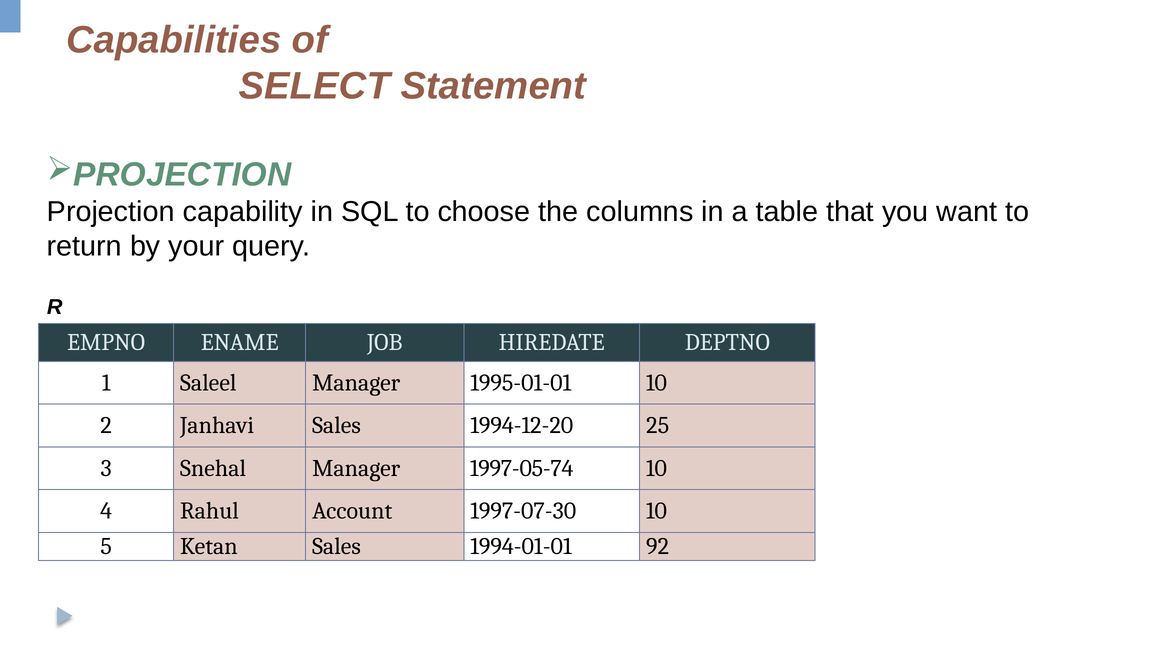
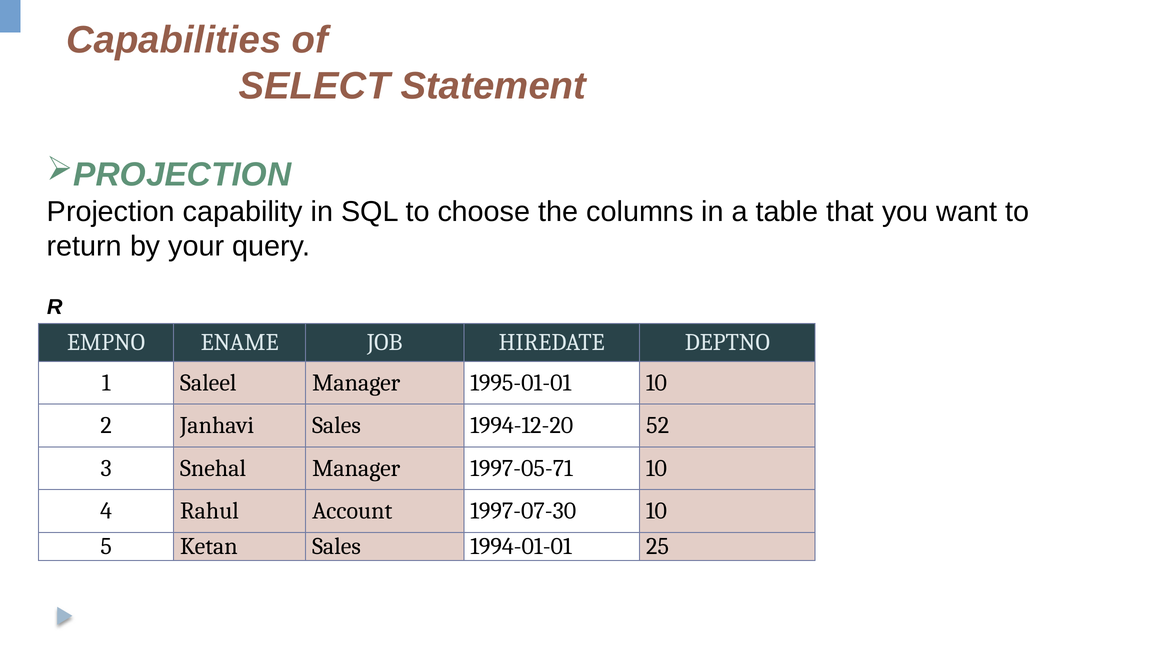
25: 25 -> 52 (658, 426)
1997-05-74: 1997-05-74 -> 1997-05-71 (522, 468)
92: 92 -> 25 (658, 547)
